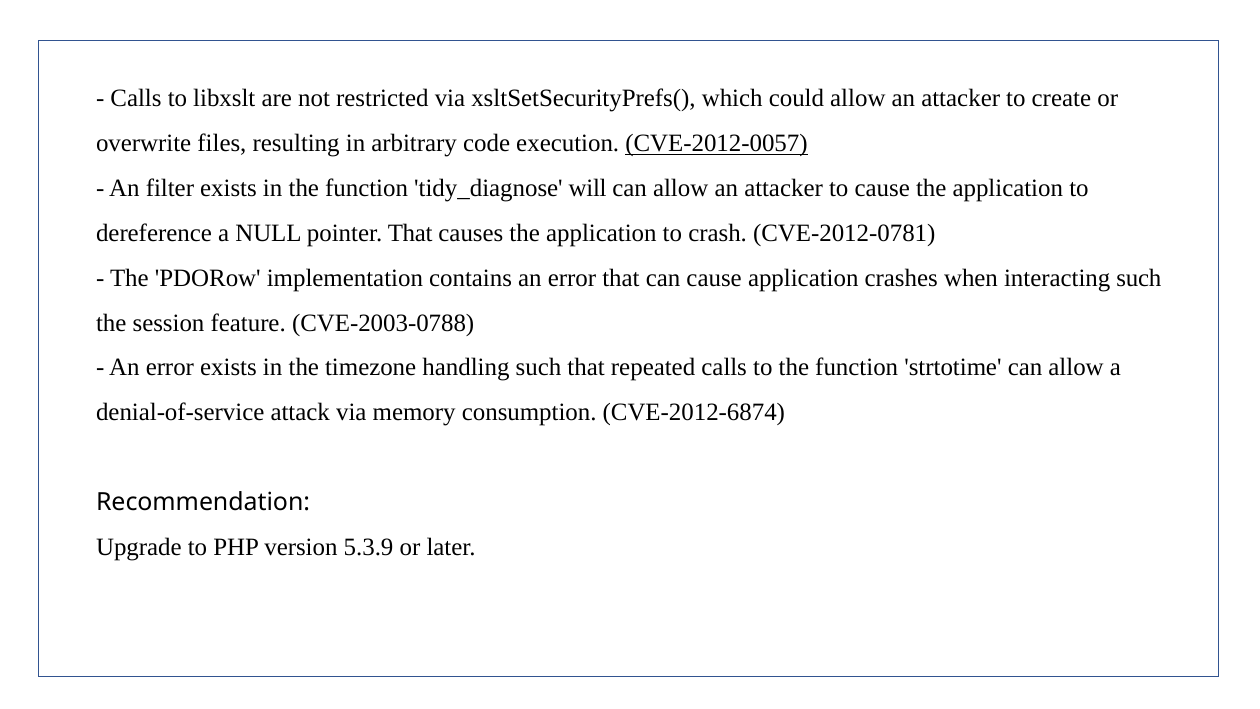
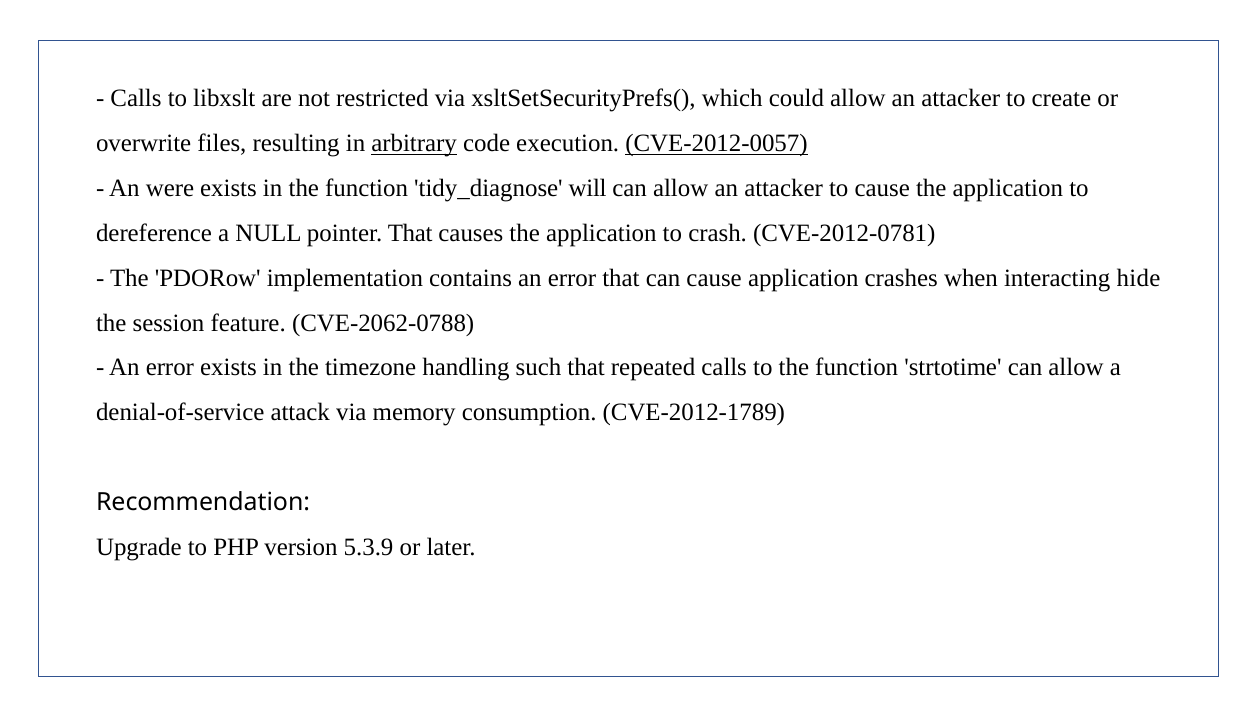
arbitrary underline: none -> present (414, 143)
filter: filter -> were (170, 188)
interacting such: such -> hide (1139, 278)
CVE-2003-0788: CVE-2003-0788 -> CVE-2062-0788 (383, 323)
CVE-2012-6874: CVE-2012-6874 -> CVE-2012-1789 (694, 412)
